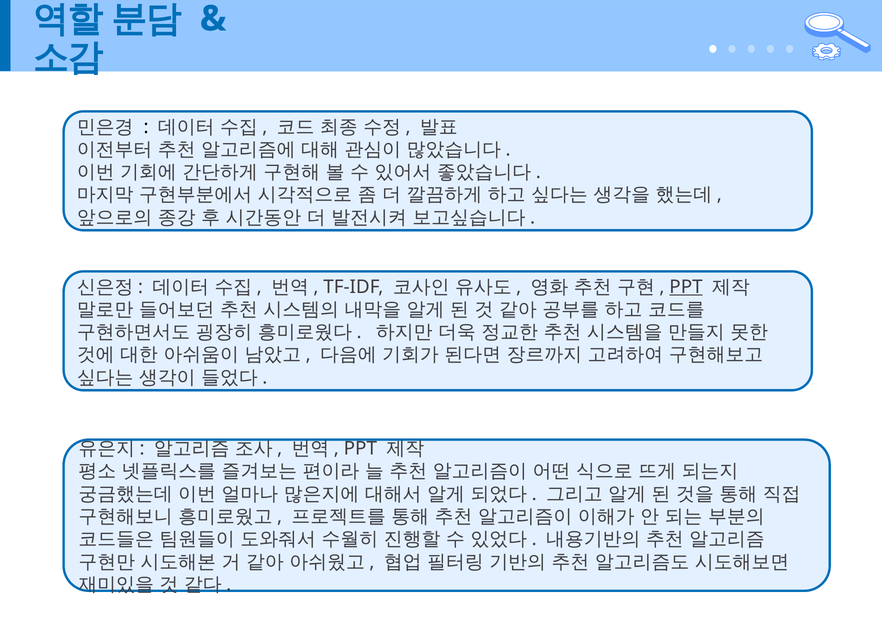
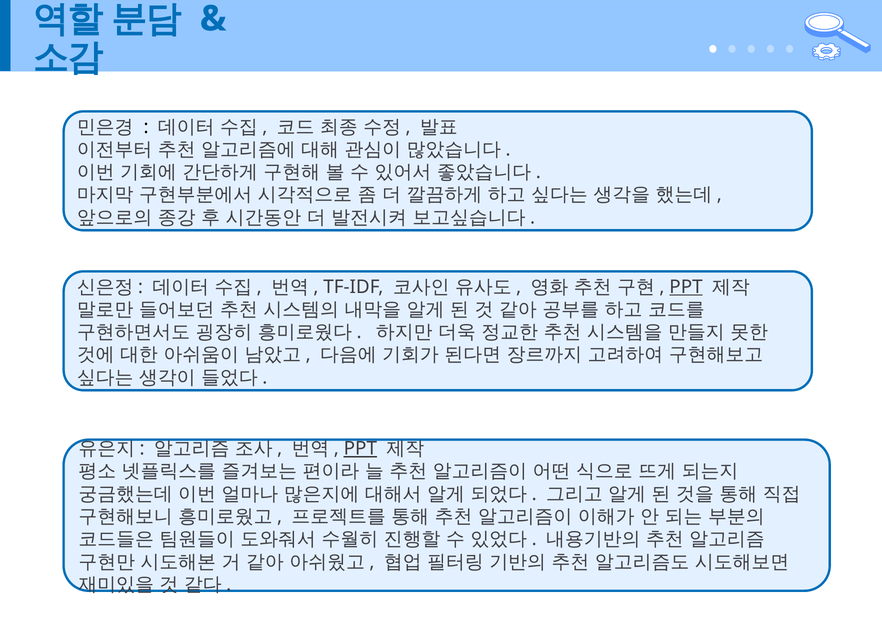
PPT underline: none -> present (360, 448)
